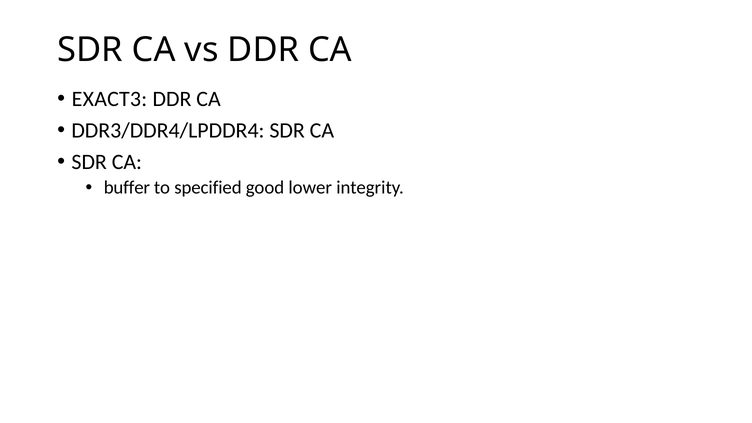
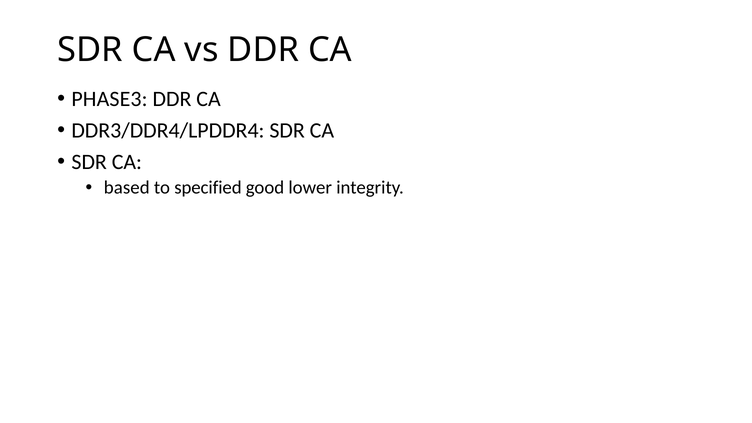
EXACT3: EXACT3 -> PHASE3 (109, 99)
buffer: buffer -> based (127, 188)
